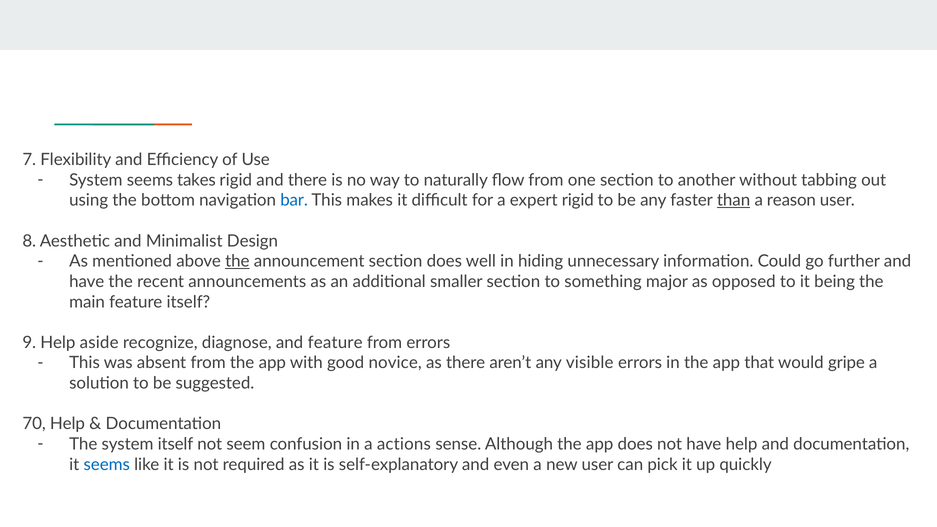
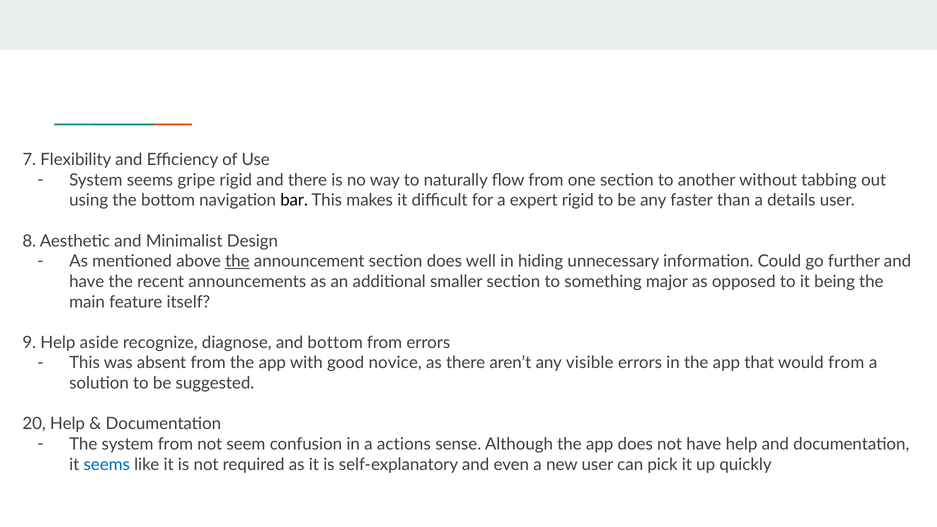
takes: takes -> gripe (196, 180)
bar colour: blue -> black (294, 200)
than underline: present -> none (734, 200)
reason: reason -> details (791, 200)
and feature: feature -> bottom (335, 343)
would gripe: gripe -> from (846, 363)
70: 70 -> 20 (34, 424)
system itself: itself -> from (175, 444)
